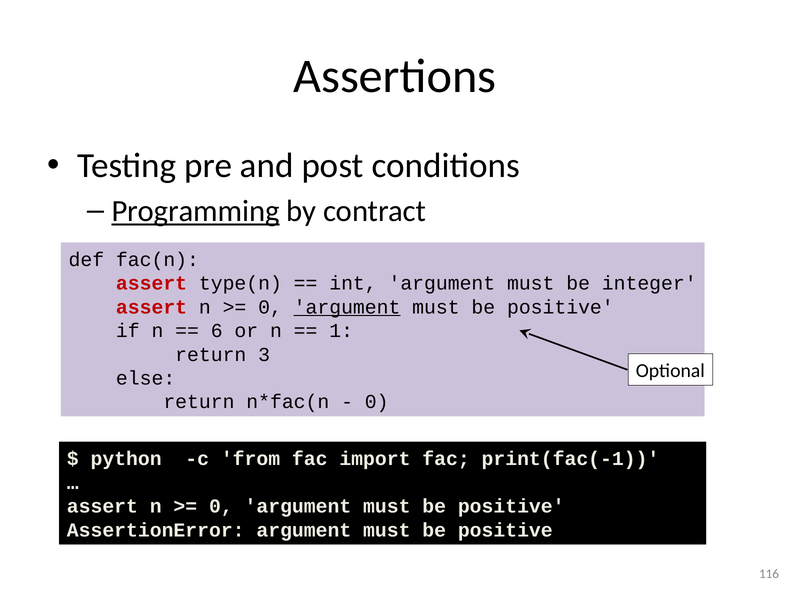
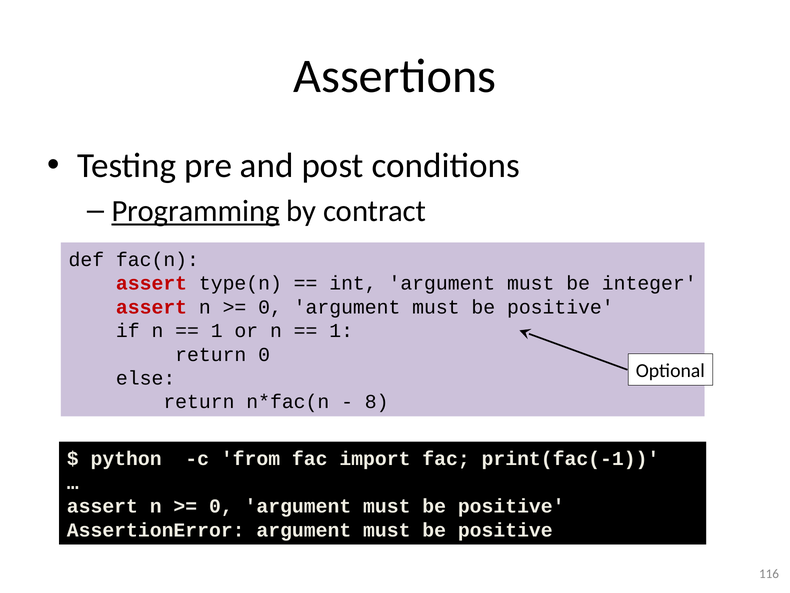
argument underline: present -> none (347, 307)
6: 6 -> 1 (217, 331)
return 3: 3 -> 0 (264, 354)
0: 0 -> 8 (377, 402)
